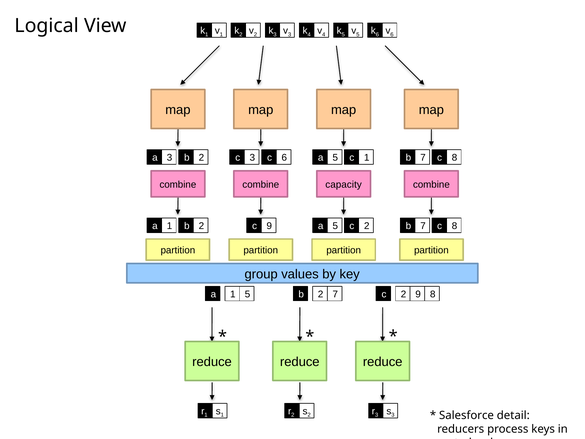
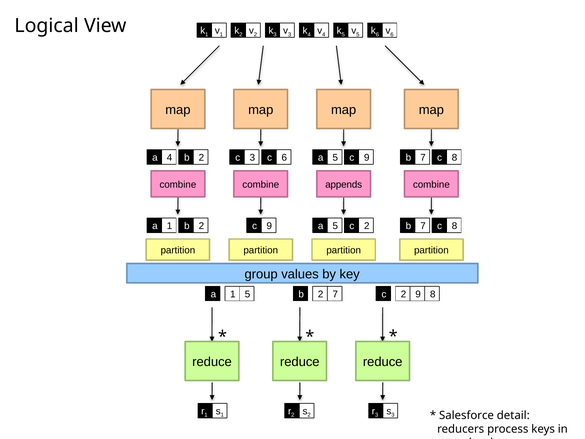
a 3: 3 -> 4 (169, 157)
5 1: 1 -> 9 (367, 157)
capacity: capacity -> appends (344, 184)
